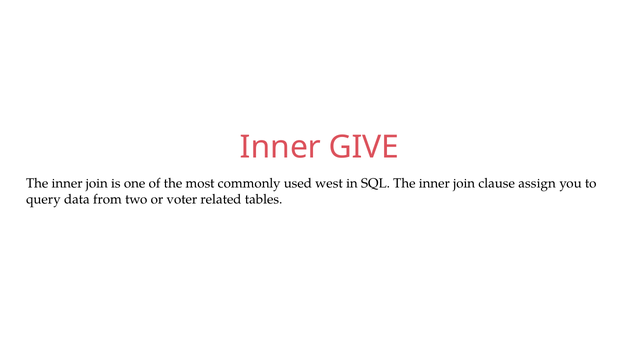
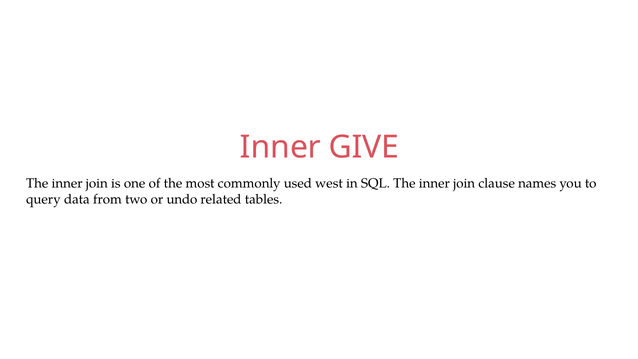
assign: assign -> names (537, 183)
voter: voter -> undo (182, 199)
